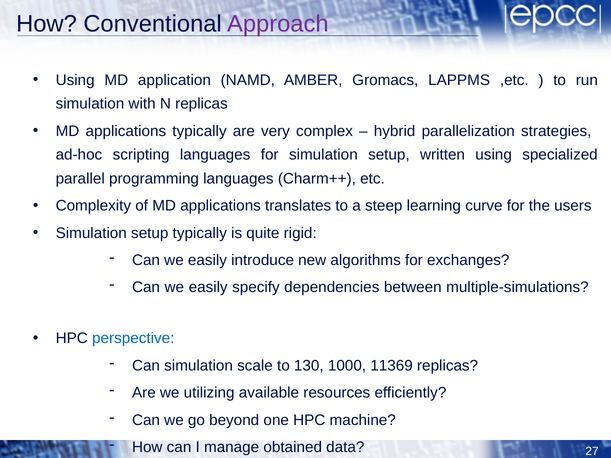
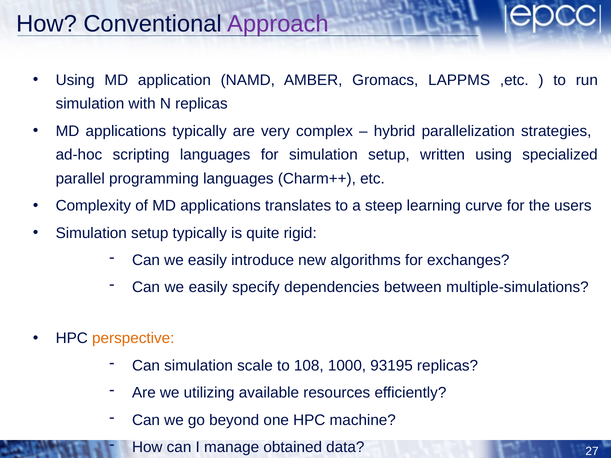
perspective colour: blue -> orange (133, 339)
130: 130 -> 108 (309, 366)
11369: 11369 -> 93195 (392, 366)
